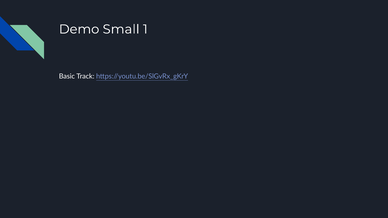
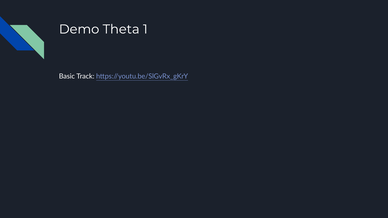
Small: Small -> Theta (121, 29)
